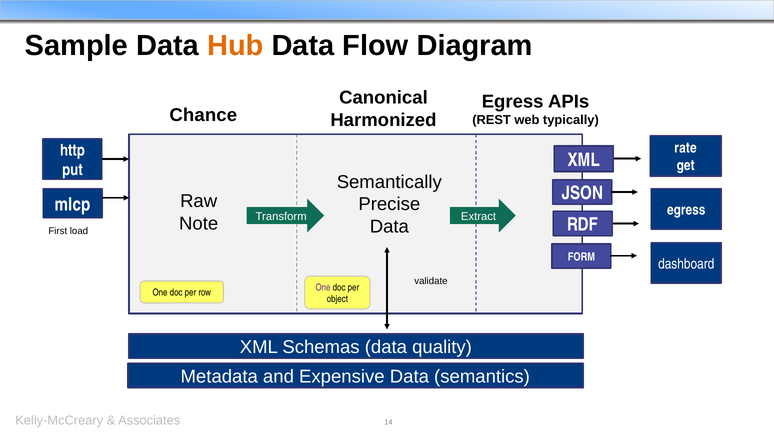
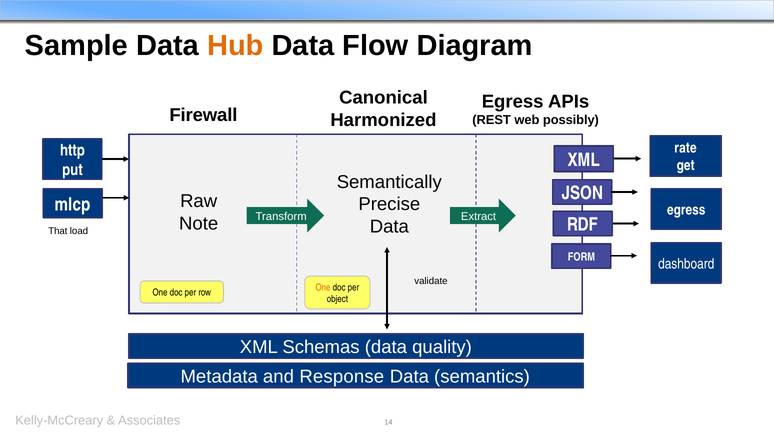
Chance: Chance -> Firewall (203, 115)
typically: typically -> possibly (571, 120)
First: First -> That (58, 231)
One colour: purple -> orange (323, 287)
Expensive: Expensive -> Response (342, 376)
